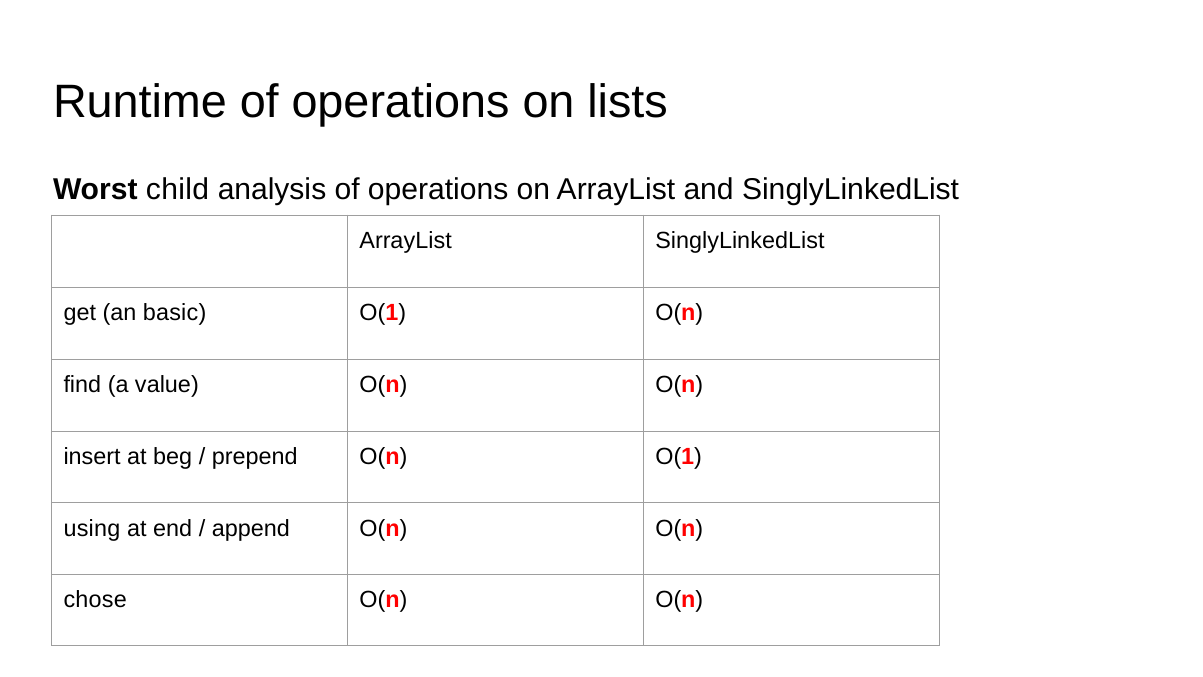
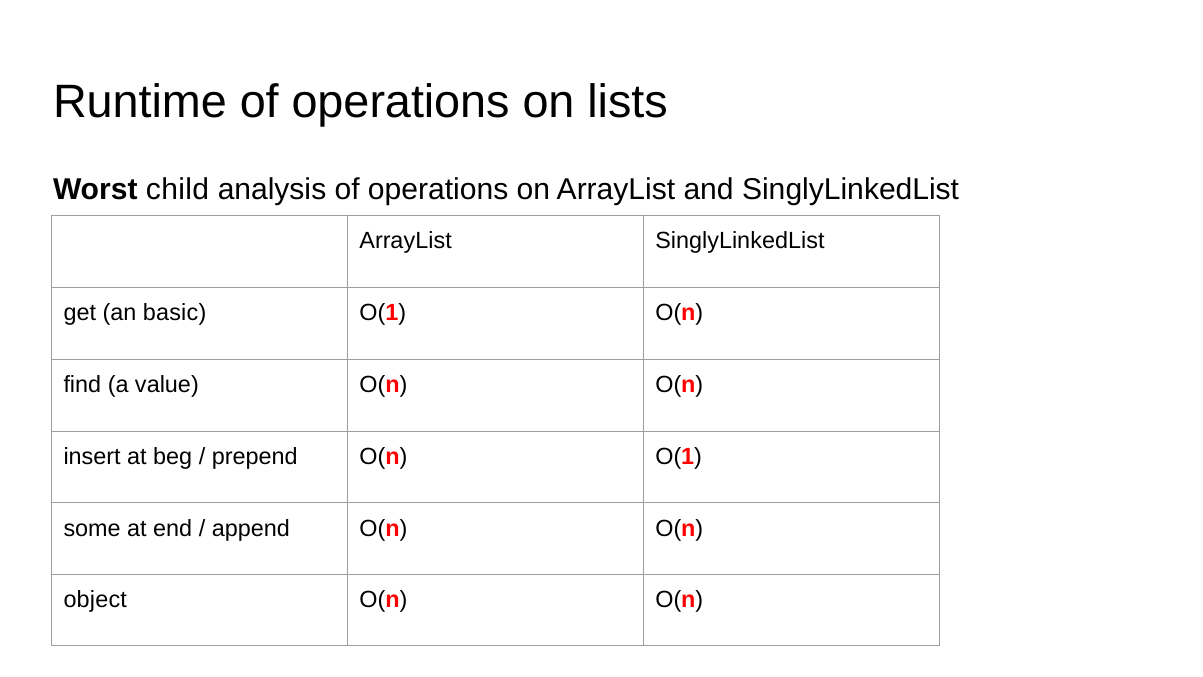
using: using -> some (92, 528)
chose: chose -> object (95, 600)
